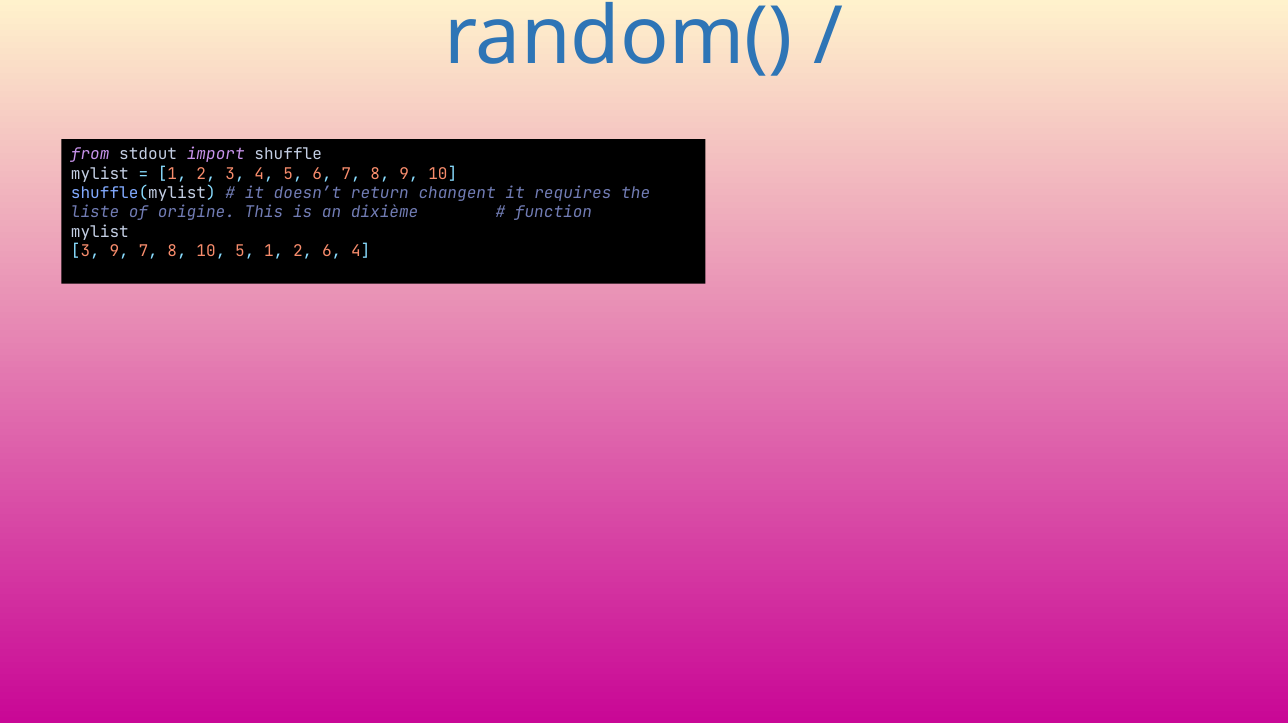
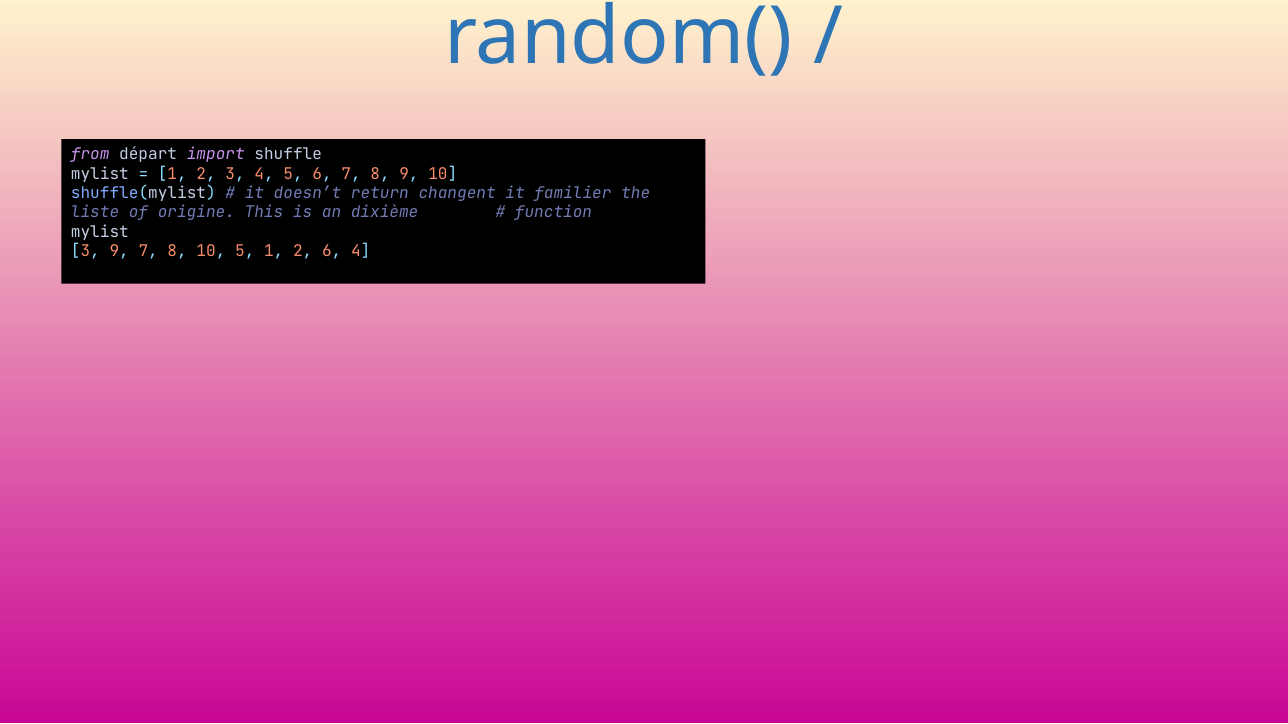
stdout: stdout -> départ (148, 155)
requires: requires -> familier (573, 193)
